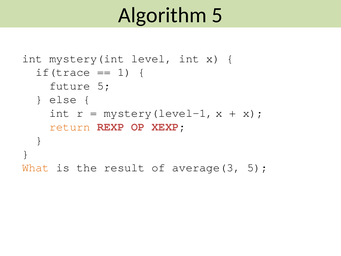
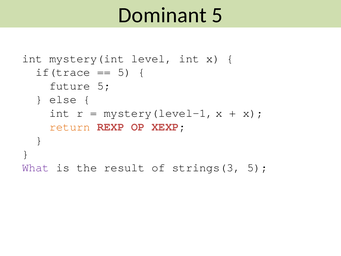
Algorithm: Algorithm -> Dominant (162, 15)
1: 1 -> 5 (124, 72)
What colour: orange -> purple (36, 168)
average(3: average(3 -> strings(3 (206, 168)
